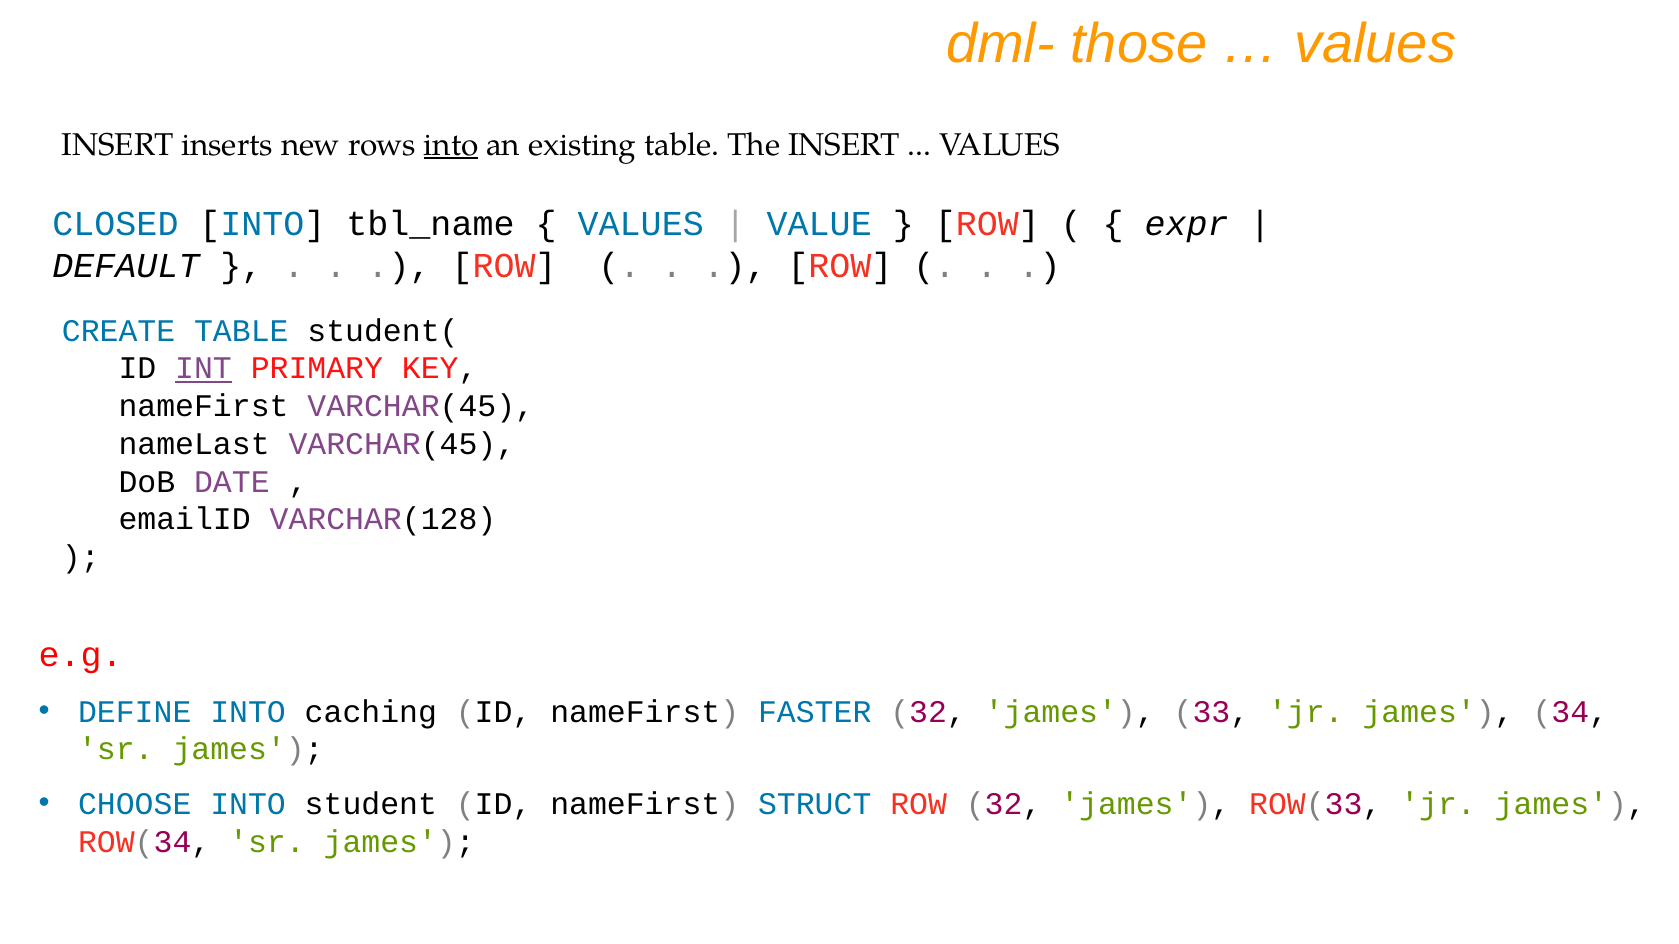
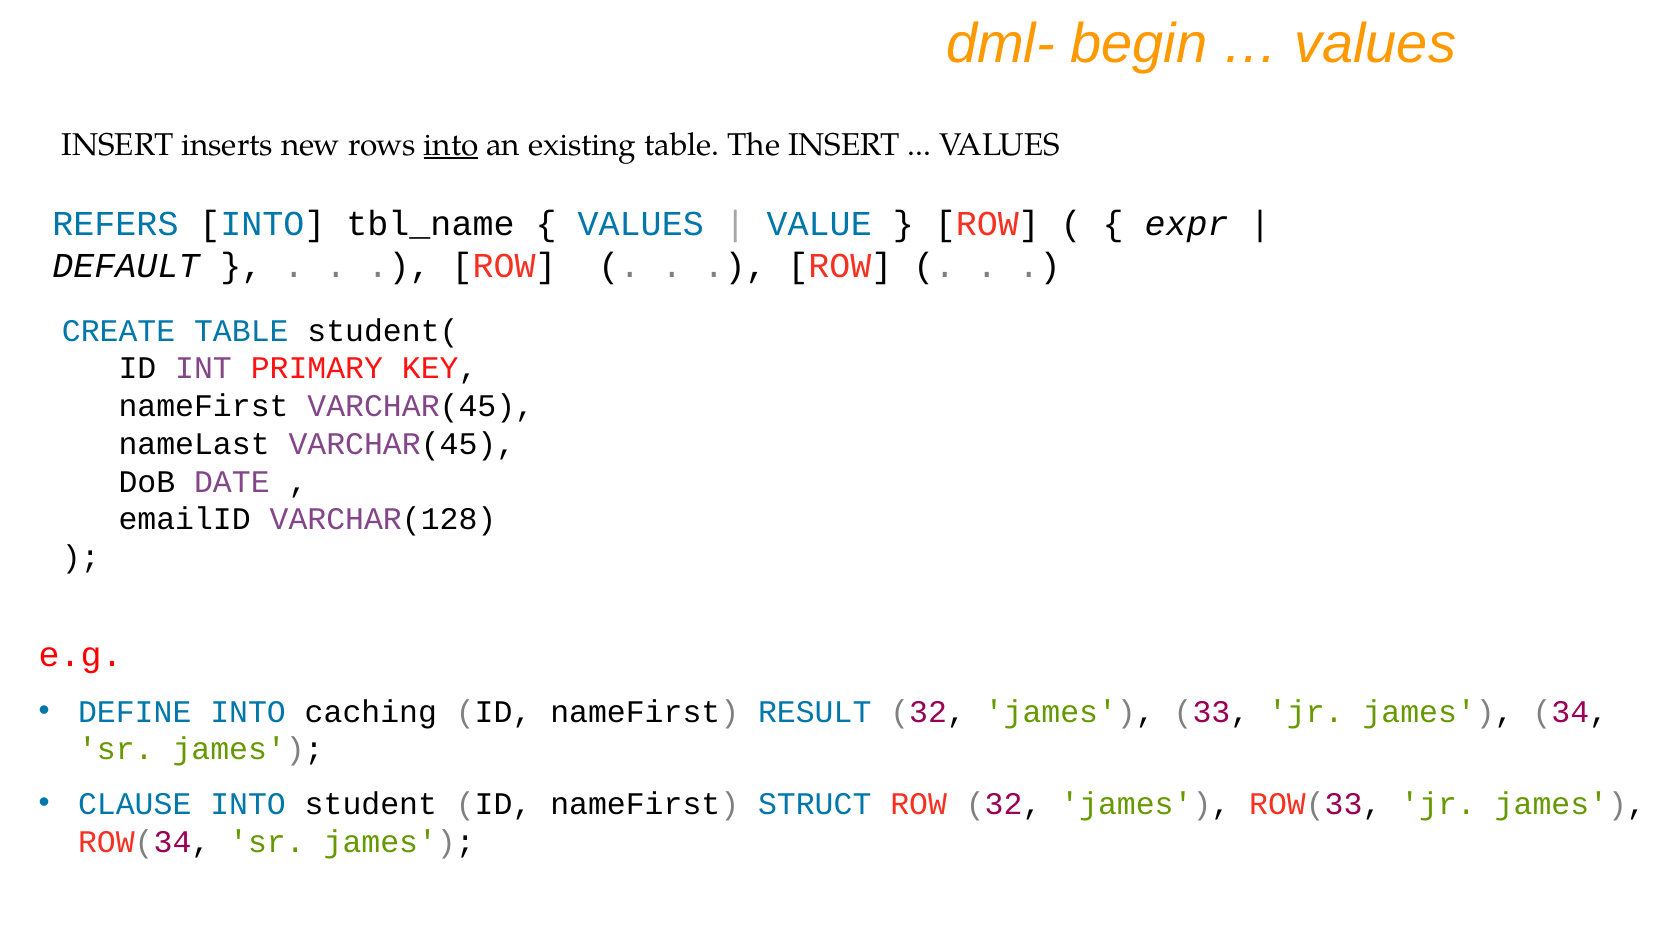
those: those -> begin (1139, 44)
CLOSED: CLOSED -> REFERS (115, 224)
INT underline: present -> none (204, 369)
FASTER: FASTER -> RESULT (815, 712)
CHOOSE: CHOOSE -> CLAUSE (135, 804)
